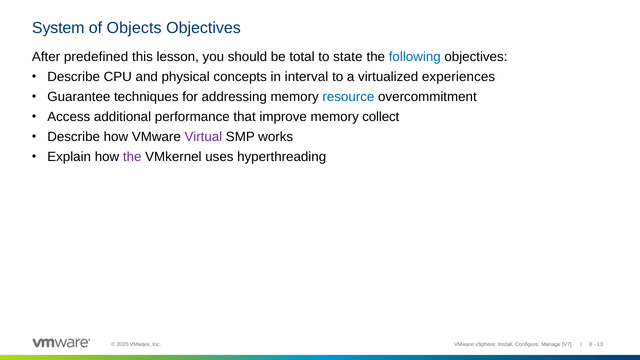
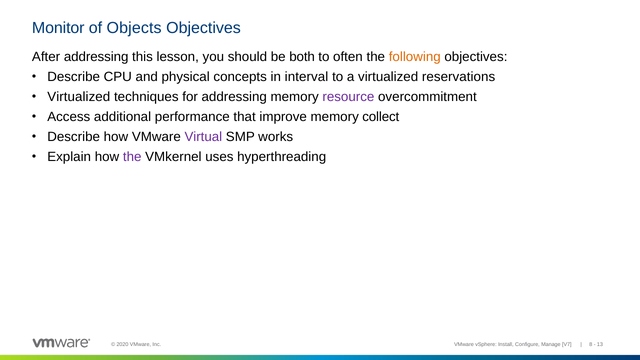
System: System -> Monitor (58, 28)
After predefined: predefined -> addressing (96, 57)
total: total -> both (302, 57)
state: state -> often (348, 57)
following colour: blue -> orange (415, 57)
experiences: experiences -> reservations (459, 77)
Guarantee: Guarantee -> Virtualized (79, 97)
resource colour: blue -> purple (348, 97)
